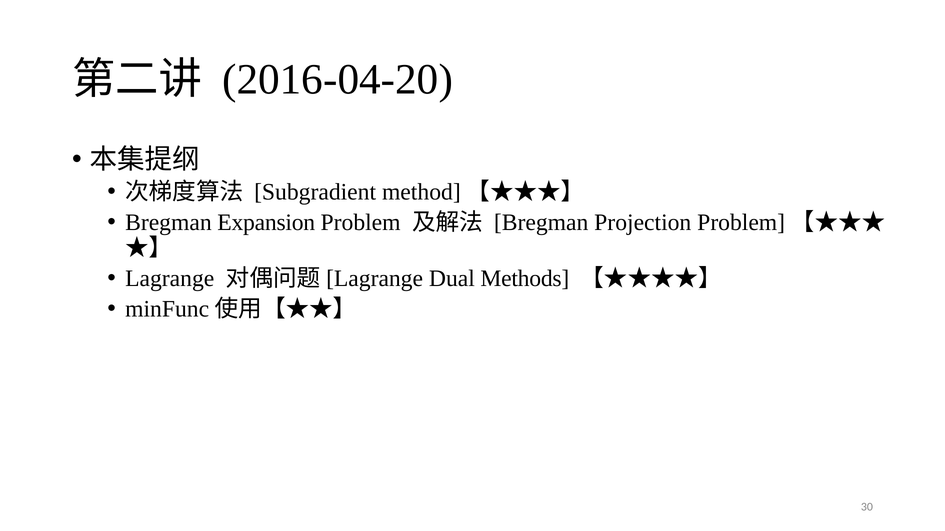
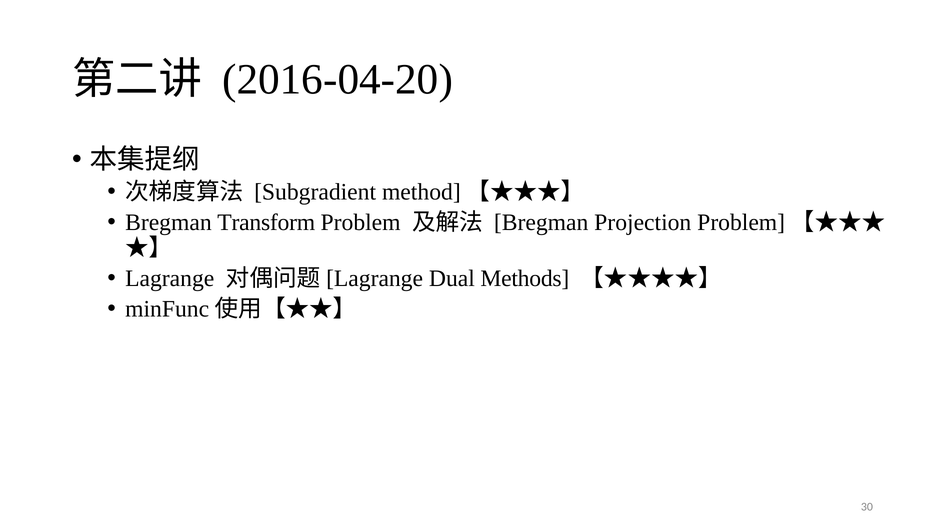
Expansion: Expansion -> Transform (266, 223)
